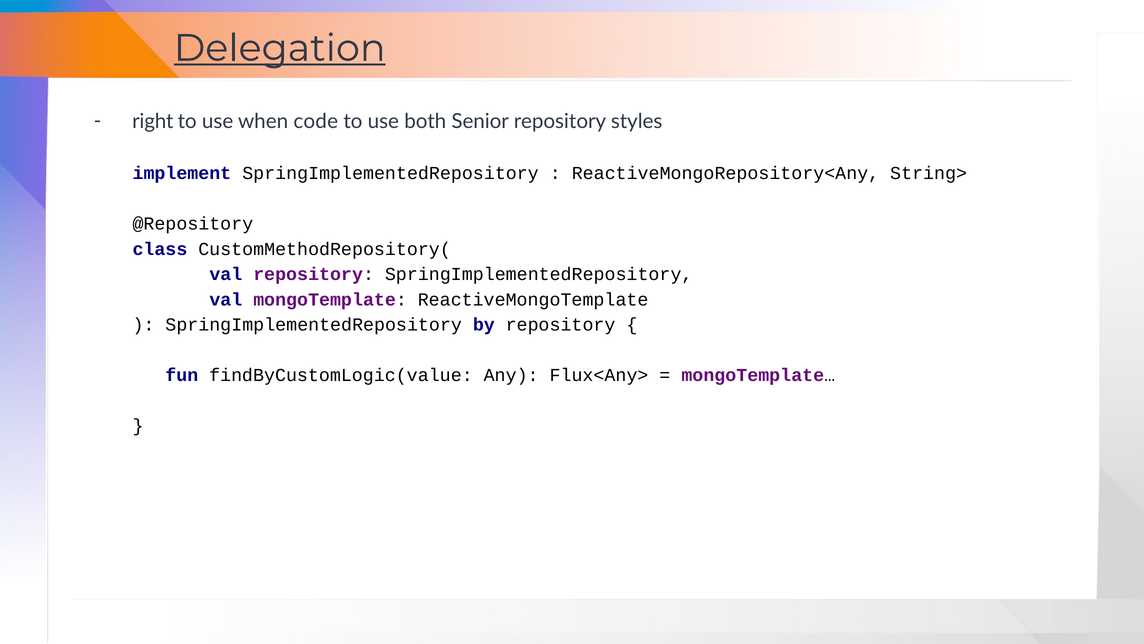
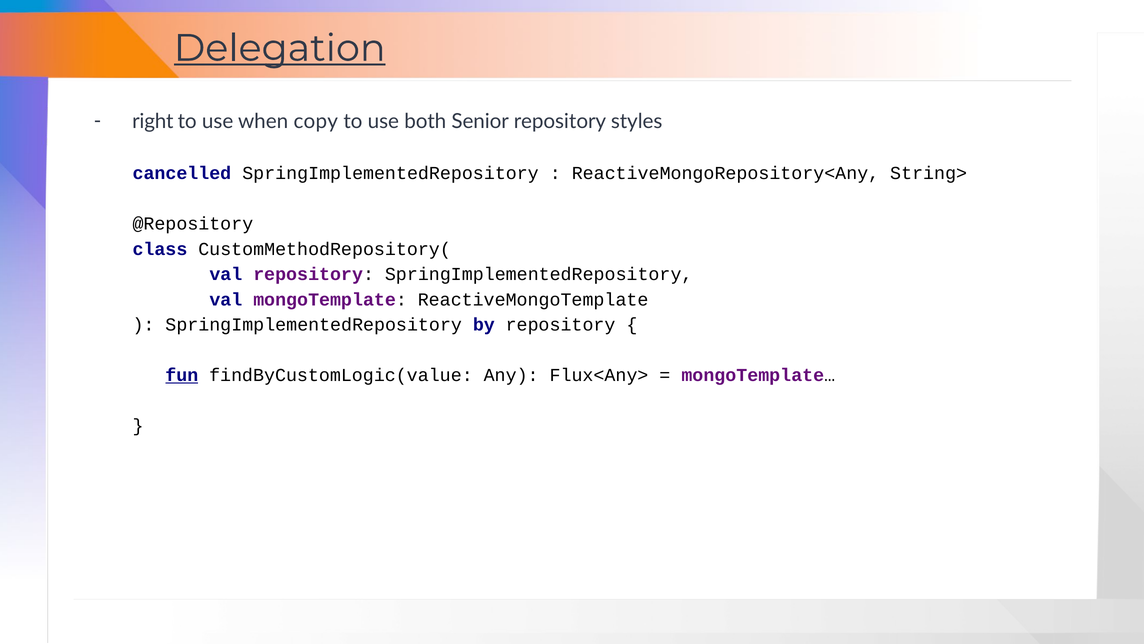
code: code -> copy (316, 121)
implement: implement -> cancelled (182, 173)
fun underline: none -> present (182, 375)
